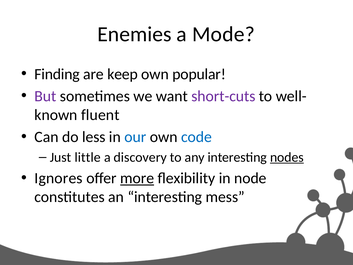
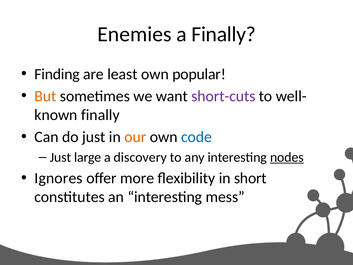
a Mode: Mode -> Finally (224, 34)
keep: keep -> least (122, 74)
But colour: purple -> orange (45, 96)
fluent: fluent -> finally (100, 115)
do less: less -> just (94, 137)
our colour: blue -> orange (135, 137)
little: little -> large (88, 157)
more underline: present -> none (137, 178)
node: node -> short (250, 178)
